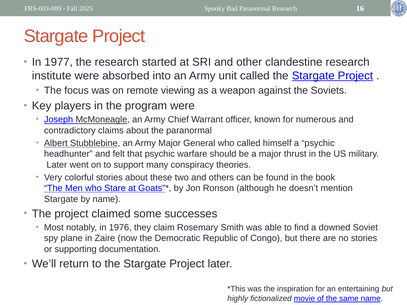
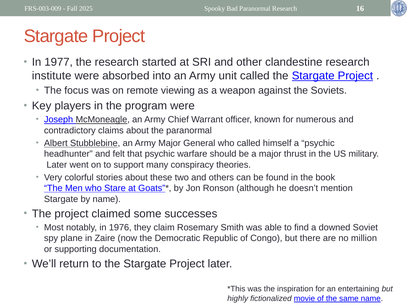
no stories: stories -> million (364, 239)
